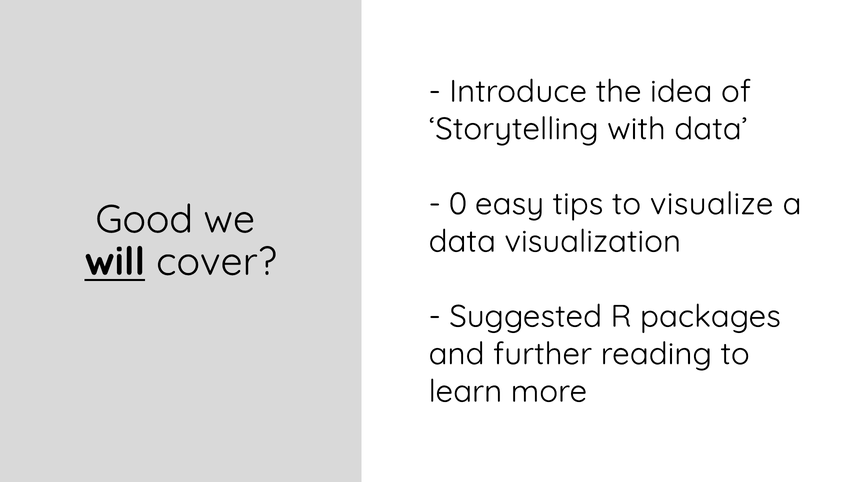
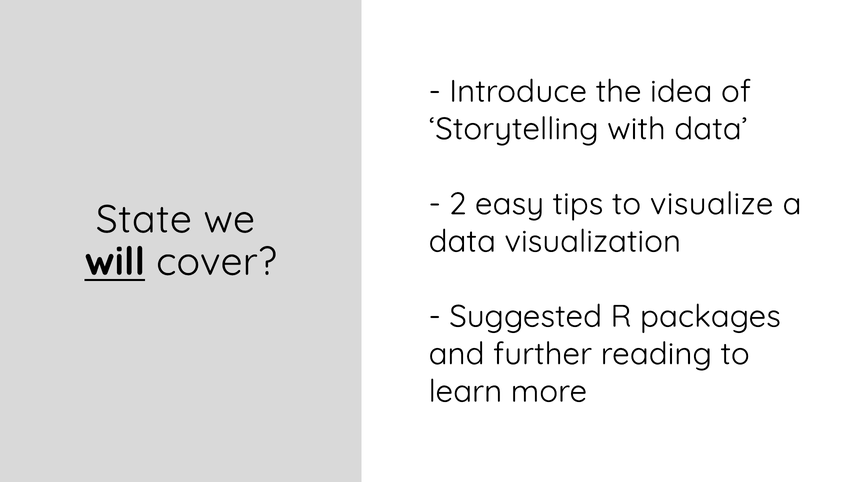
0: 0 -> 2 (458, 204)
Good: Good -> State (144, 220)
